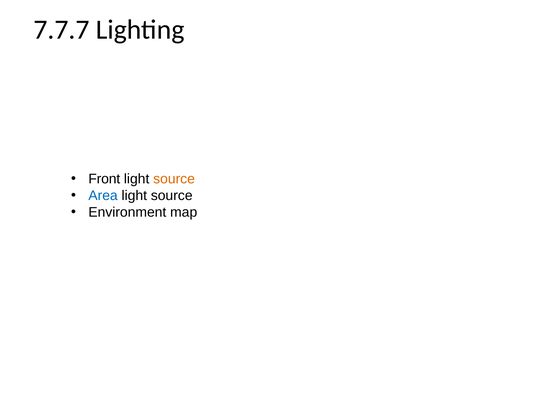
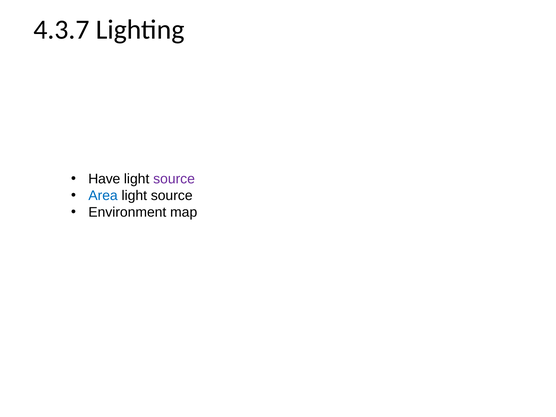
7.7.7: 7.7.7 -> 4.3.7 (61, 30)
Front: Front -> Have (104, 179)
source colour: orange -> purple (174, 179)
